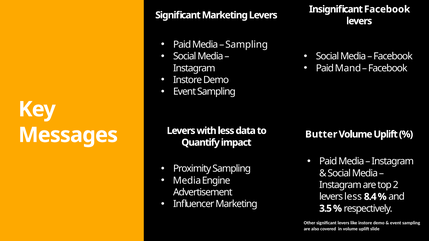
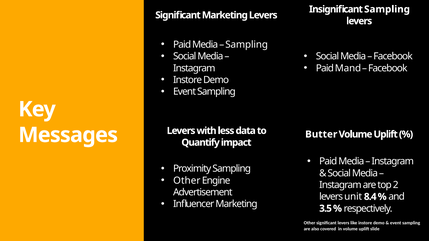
Insignificant Facebook: Facebook -> Sampling (387, 9)
Media: Media -> Other (187, 181)
levers less: less -> unit (353, 197)
